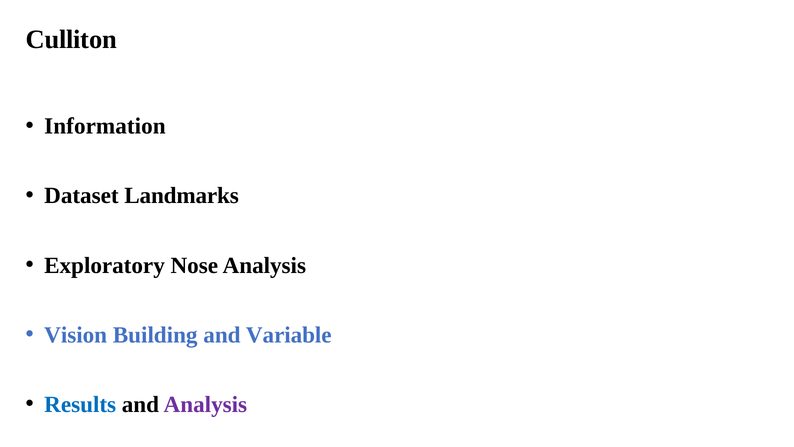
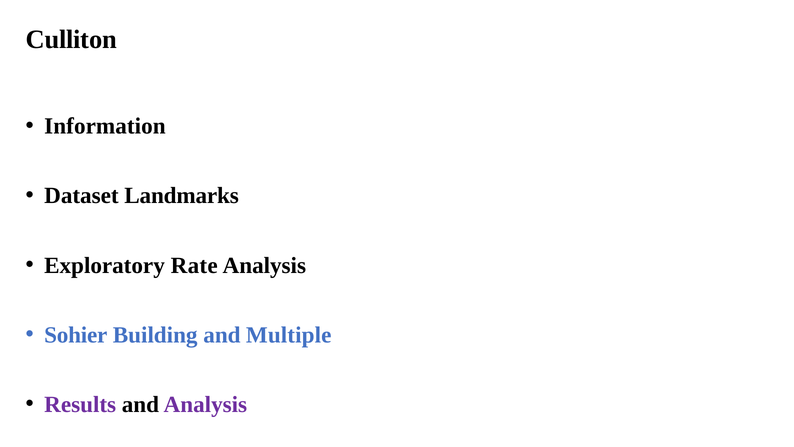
Nose: Nose -> Rate (194, 265)
Vision: Vision -> Sohier (76, 335)
Variable: Variable -> Multiple (289, 335)
Results colour: blue -> purple (80, 404)
